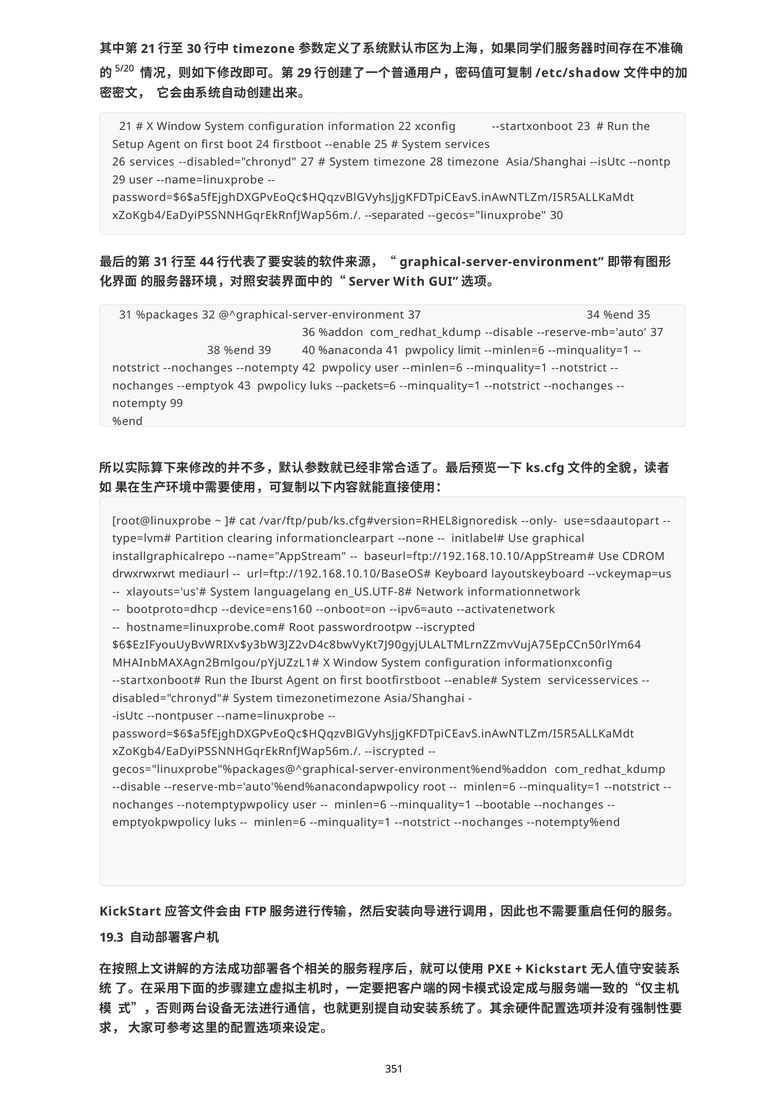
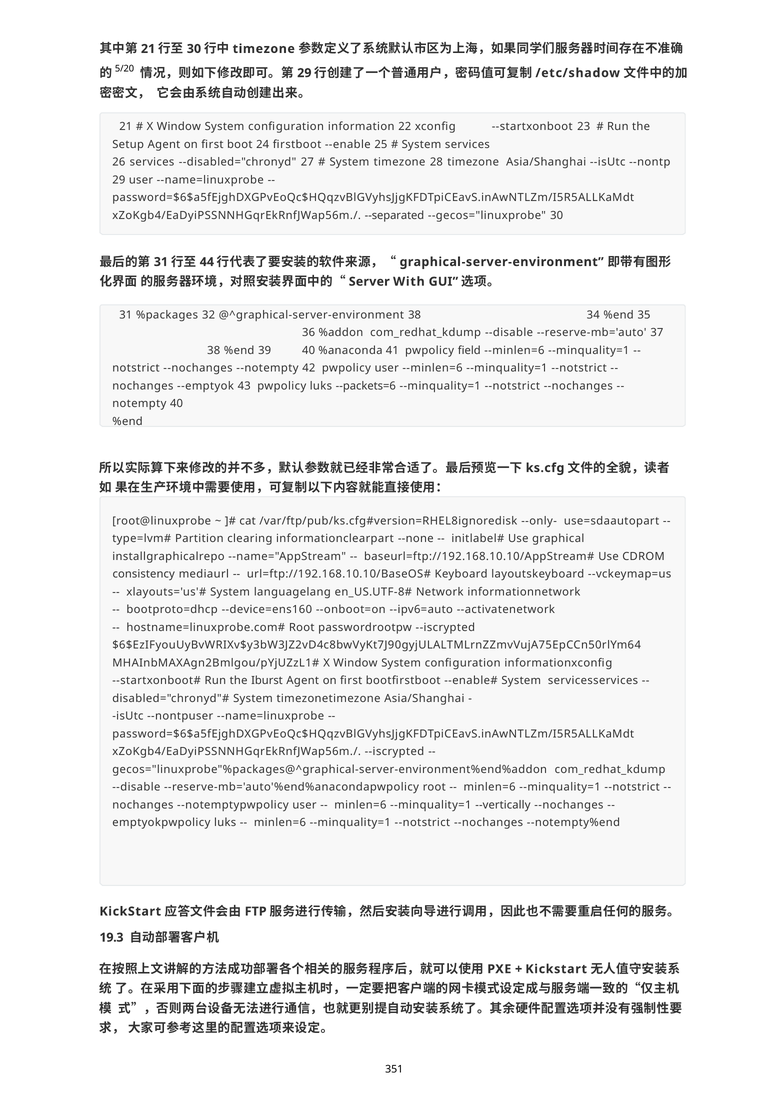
@^graphical-server-environment 37: 37 -> 38 (415, 315)
limit: limit -> field (469, 350)
99: 99 -> 40 (177, 403)
drwxrwxrwt: drwxrwxrwt -> consistency (144, 574)
--bootable: --bootable -> --vertically (503, 805)
